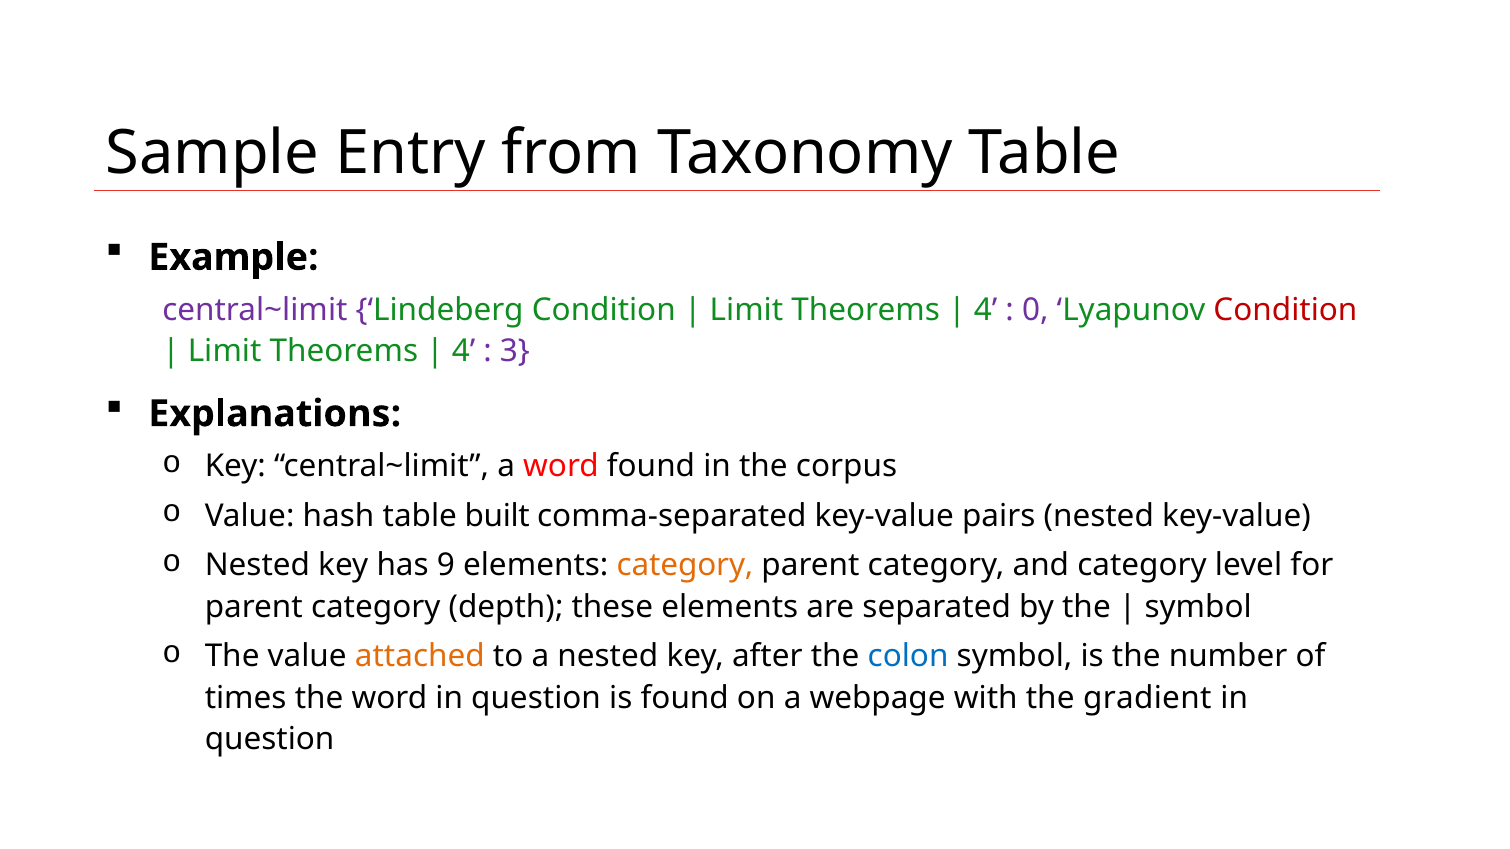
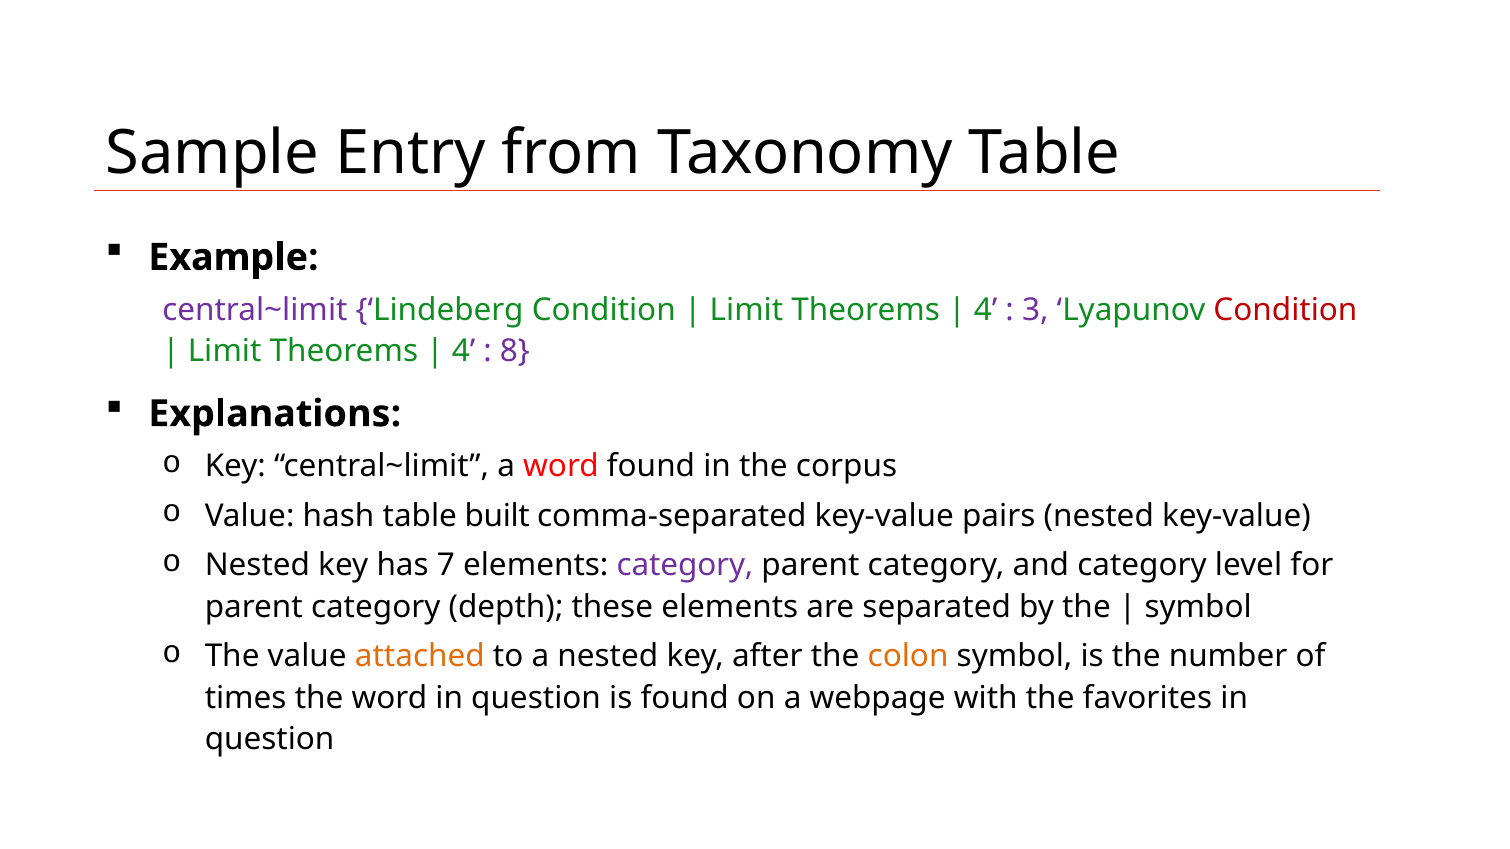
0: 0 -> 3 (1035, 310)
3: 3 -> 8 (515, 352)
9: 9 -> 7 (446, 565)
category colour: orange -> purple (685, 565)
colon colour: blue -> orange (908, 656)
gradient: gradient -> favorites (1147, 698)
